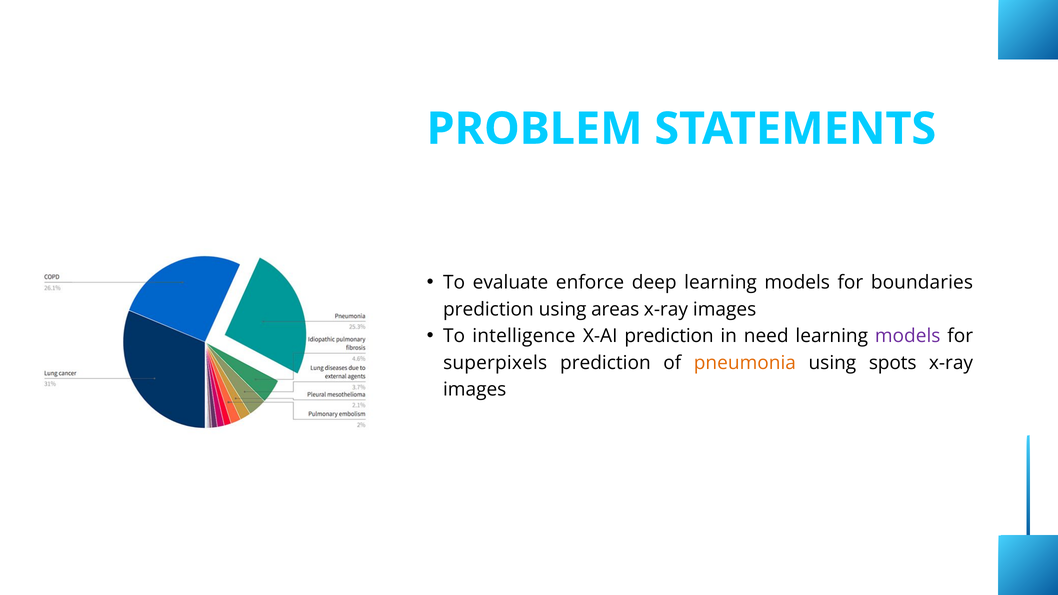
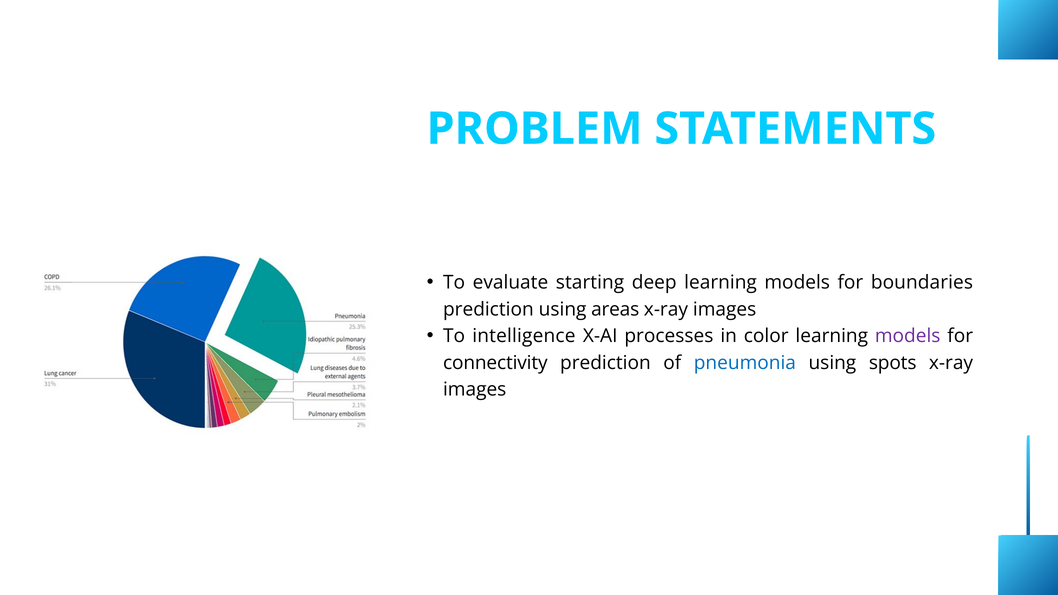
enforce: enforce -> starting (590, 283)
X-AI prediction: prediction -> processes (669, 336)
need: need -> color (766, 336)
superpixels: superpixels -> connectivity (495, 363)
pneumonia colour: orange -> blue (745, 363)
